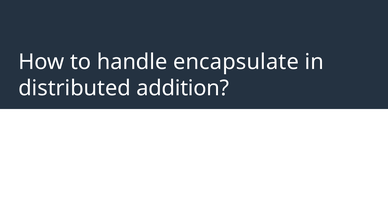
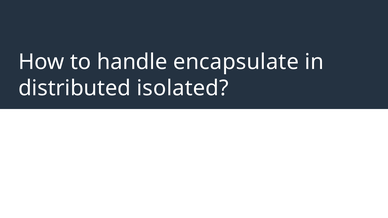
addition: addition -> isolated (183, 88)
